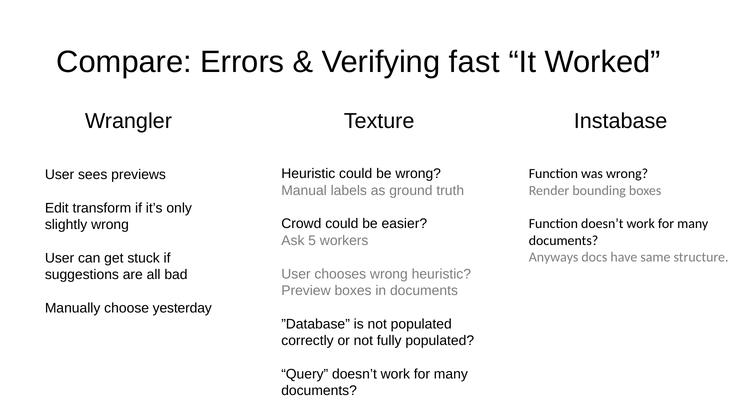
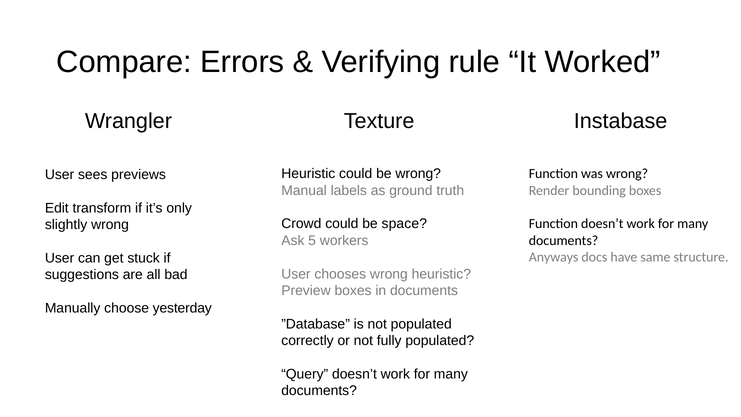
fast: fast -> rule (474, 62)
easier: easier -> space (404, 224)
